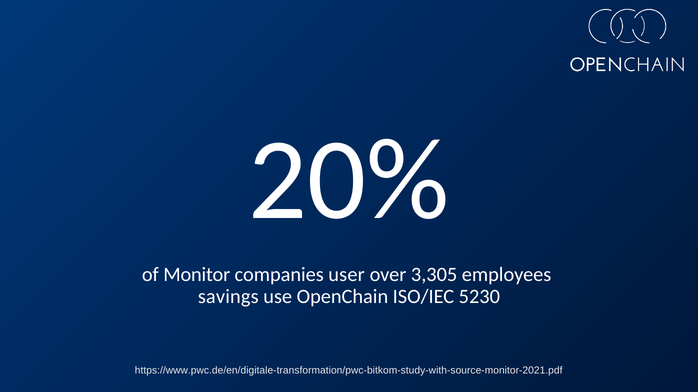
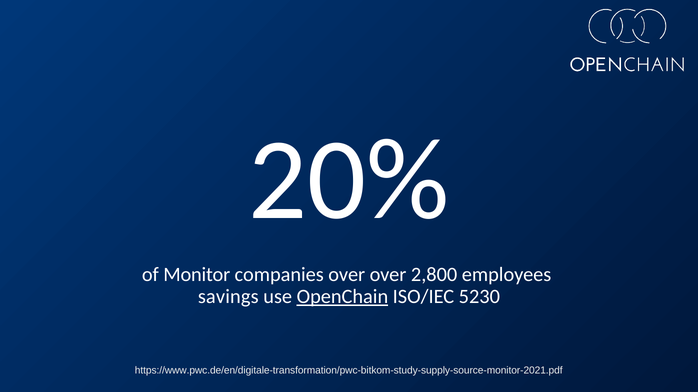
companies user: user -> over (347, 275)
3,305: 3,305 -> 2,800 (434, 275)
OpenChain underline: none -> present (342, 297)
https://www.pwc.de/en/digitale-transformation/pwc-bitkom-study-with-source-monitor-2021.pdf: https://www.pwc.de/en/digitale-transformation/pwc-bitkom-study-with-source-monitor-2021.pdf -> https://www.pwc.de/en/digitale-transformation/pwc-bitkom-study-supply-source-monitor-2021.pdf (349, 371)
